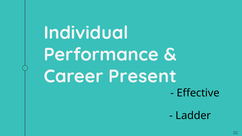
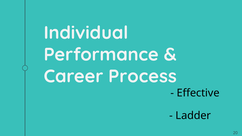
Present: Present -> Process (142, 76)
